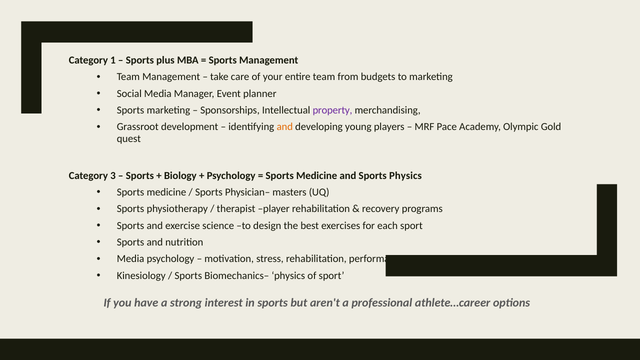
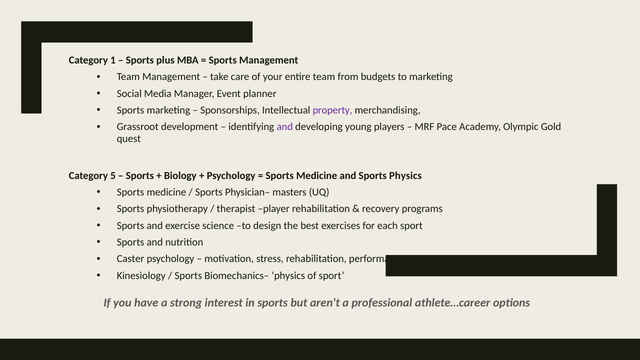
and colour: orange -> purple (285, 127)
3: 3 -> 5 (113, 176)
Media: Media -> Caster (131, 259)
